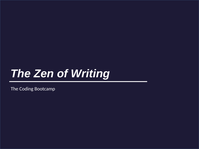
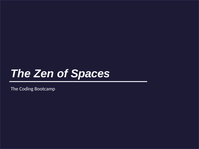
Writing: Writing -> Spaces (90, 74)
